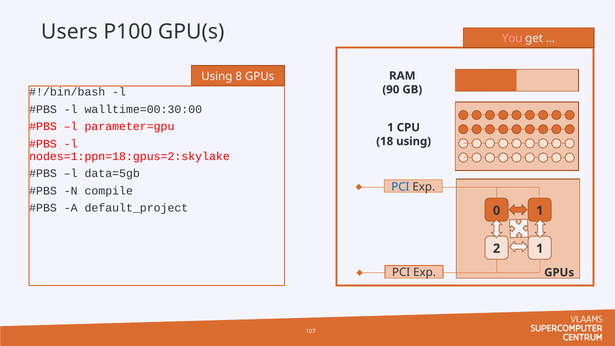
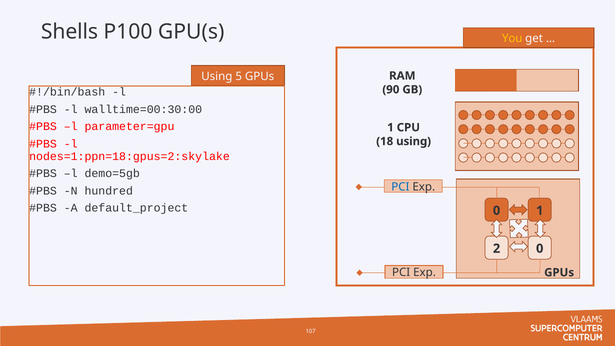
Users: Users -> Shells (69, 32)
You colour: pink -> yellow (512, 38)
8: 8 -> 5 (239, 76)
data=5gb: data=5gb -> demo=5gb (112, 173)
compile: compile -> hundred (109, 191)
2 1: 1 -> 0 (540, 249)
